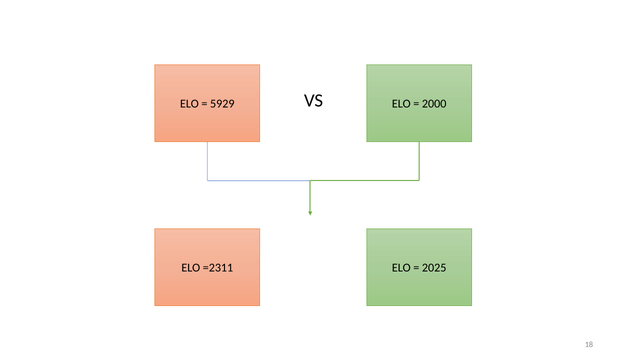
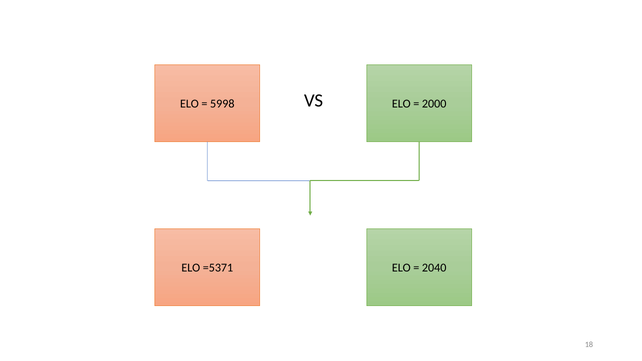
5929: 5929 -> 5998 (222, 104)
=2311: =2311 -> =5371 (218, 268)
2025: 2025 -> 2040 (434, 268)
